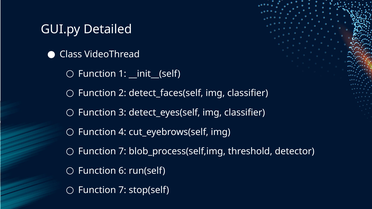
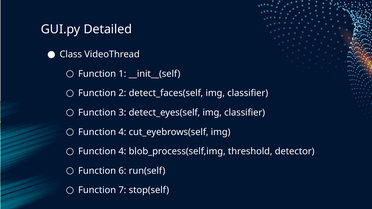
7: 7 -> 4 (122, 152)
